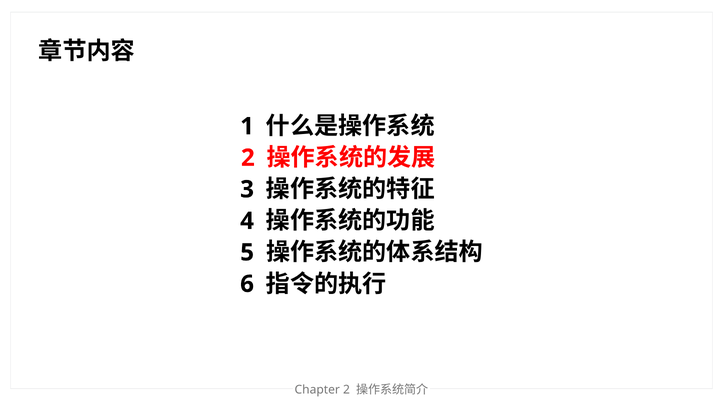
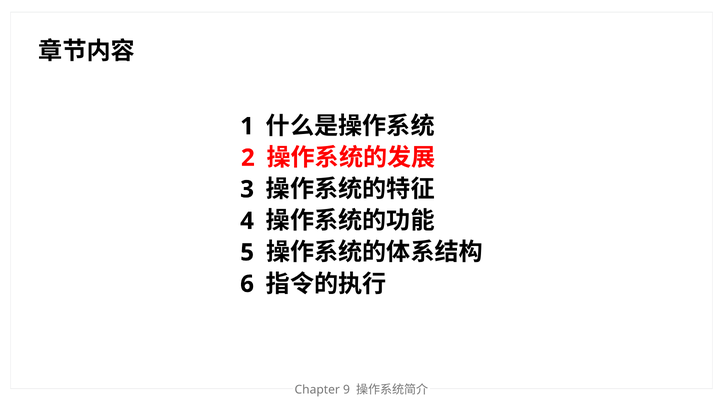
Chapter 2: 2 -> 9 (347, 389)
